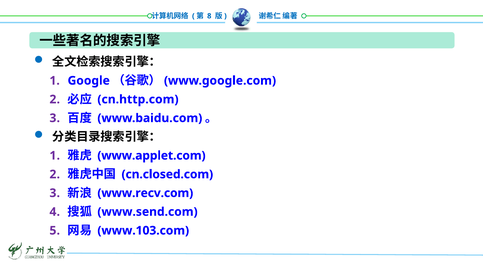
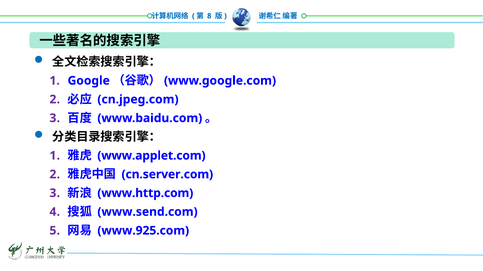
cn.http.com: cn.http.com -> cn.jpeg.com (138, 100)
cn.closed.com: cn.closed.com -> cn.server.com (167, 175)
www.recv.com: www.recv.com -> www.http.com (145, 194)
www.103.com: www.103.com -> www.925.com (143, 231)
